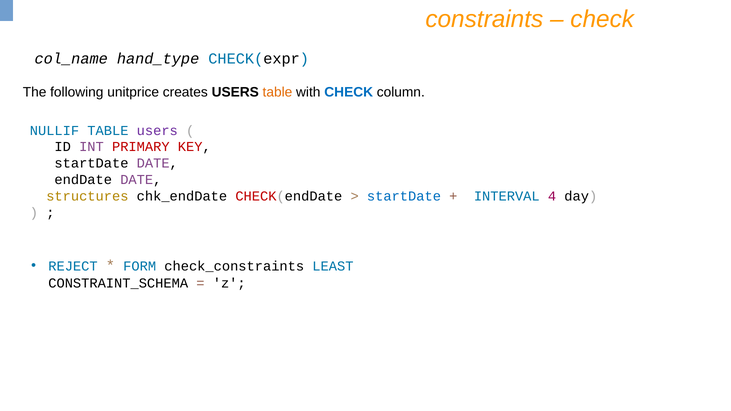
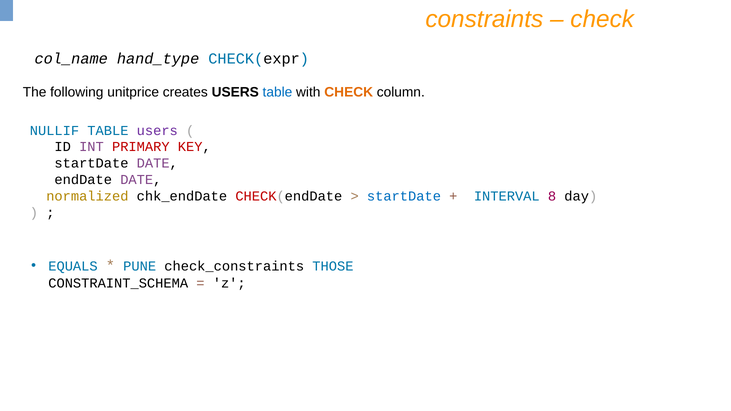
table colour: orange -> blue (277, 92)
CHECK colour: blue -> orange (349, 92)
structures: structures -> normalized (87, 196)
4: 4 -> 8 (552, 196)
REJECT: REJECT -> EQUALS (73, 266)
FORM: FORM -> PUNE (140, 266)
LEAST: LEAST -> THOSE (333, 266)
